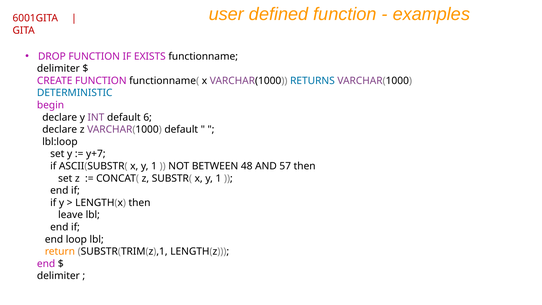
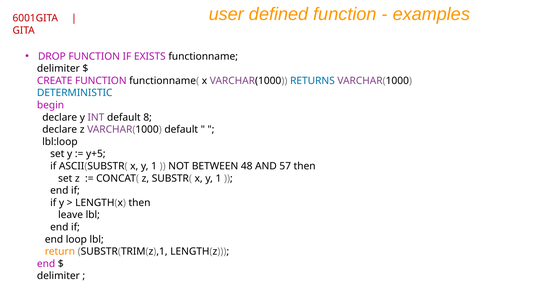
6: 6 -> 8 (148, 117)
y+7: y+7 -> y+5 (96, 154)
